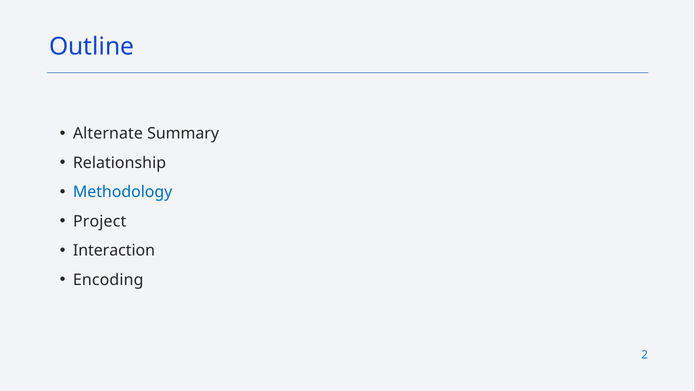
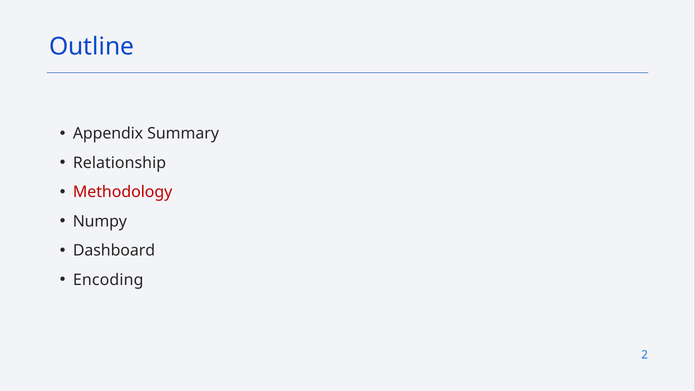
Alternate: Alternate -> Appendix (108, 134)
Methodology colour: blue -> red (123, 192)
Project: Project -> Numpy (100, 221)
Interaction: Interaction -> Dashboard (114, 251)
